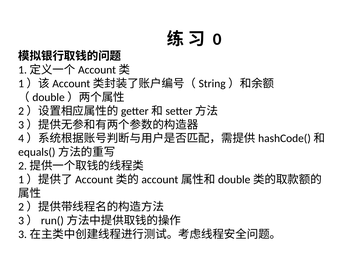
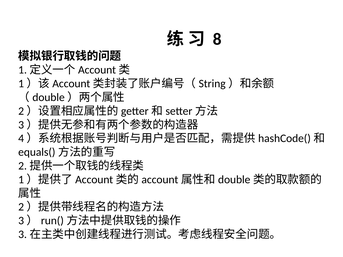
0: 0 -> 8 (217, 39)
